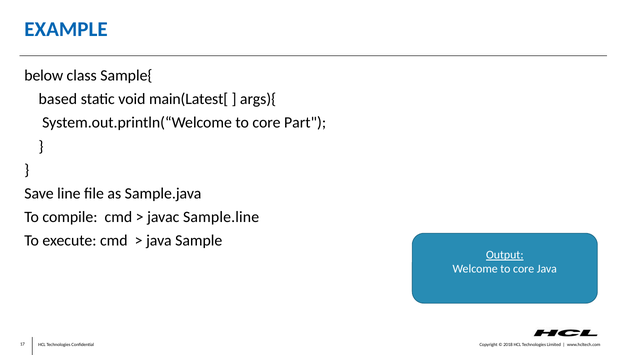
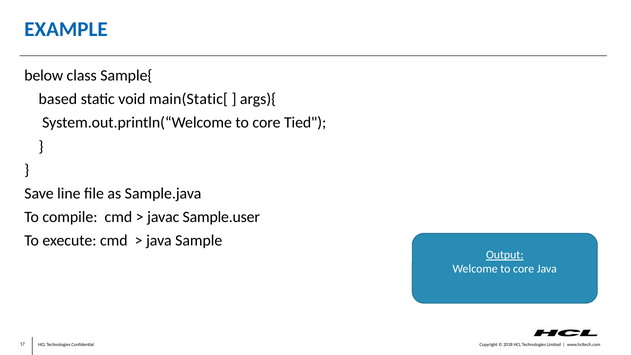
main(Latest[: main(Latest[ -> main(Static[ (188, 99)
Part: Part -> Tied (305, 123)
Sample.line: Sample.line -> Sample.user (221, 217)
